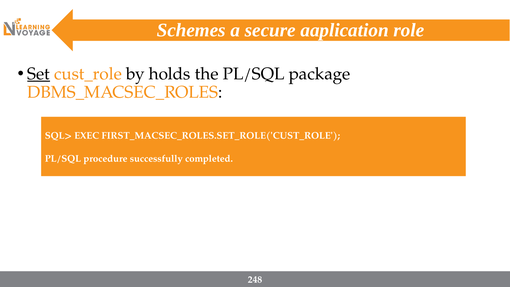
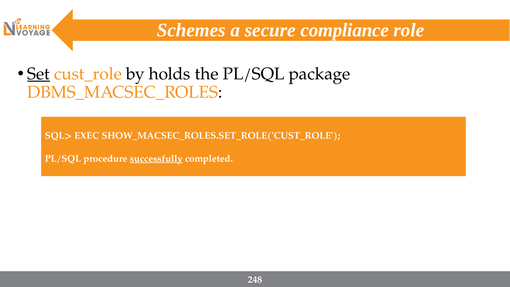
aaplication: aaplication -> compliance (345, 30)
FIRST_MACSEC_ROLES.SET_ROLE('CUST_ROLE: FIRST_MACSEC_ROLES.SET_ROLE('CUST_ROLE -> SHOW_MACSEC_ROLES.SET_ROLE('CUST_ROLE (221, 136)
successfully underline: none -> present (156, 159)
